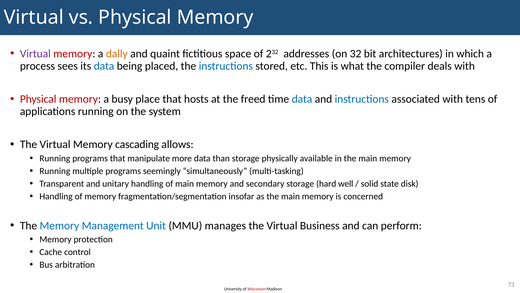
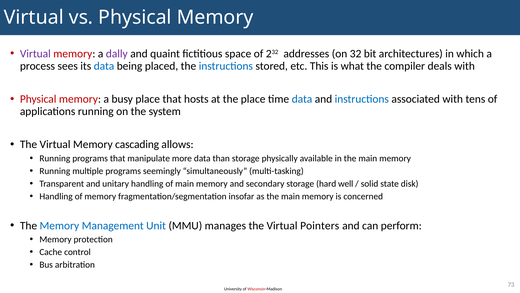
dally colour: orange -> purple (117, 54)
the freed: freed -> place (253, 99)
Business: Business -> Pointers (320, 225)
